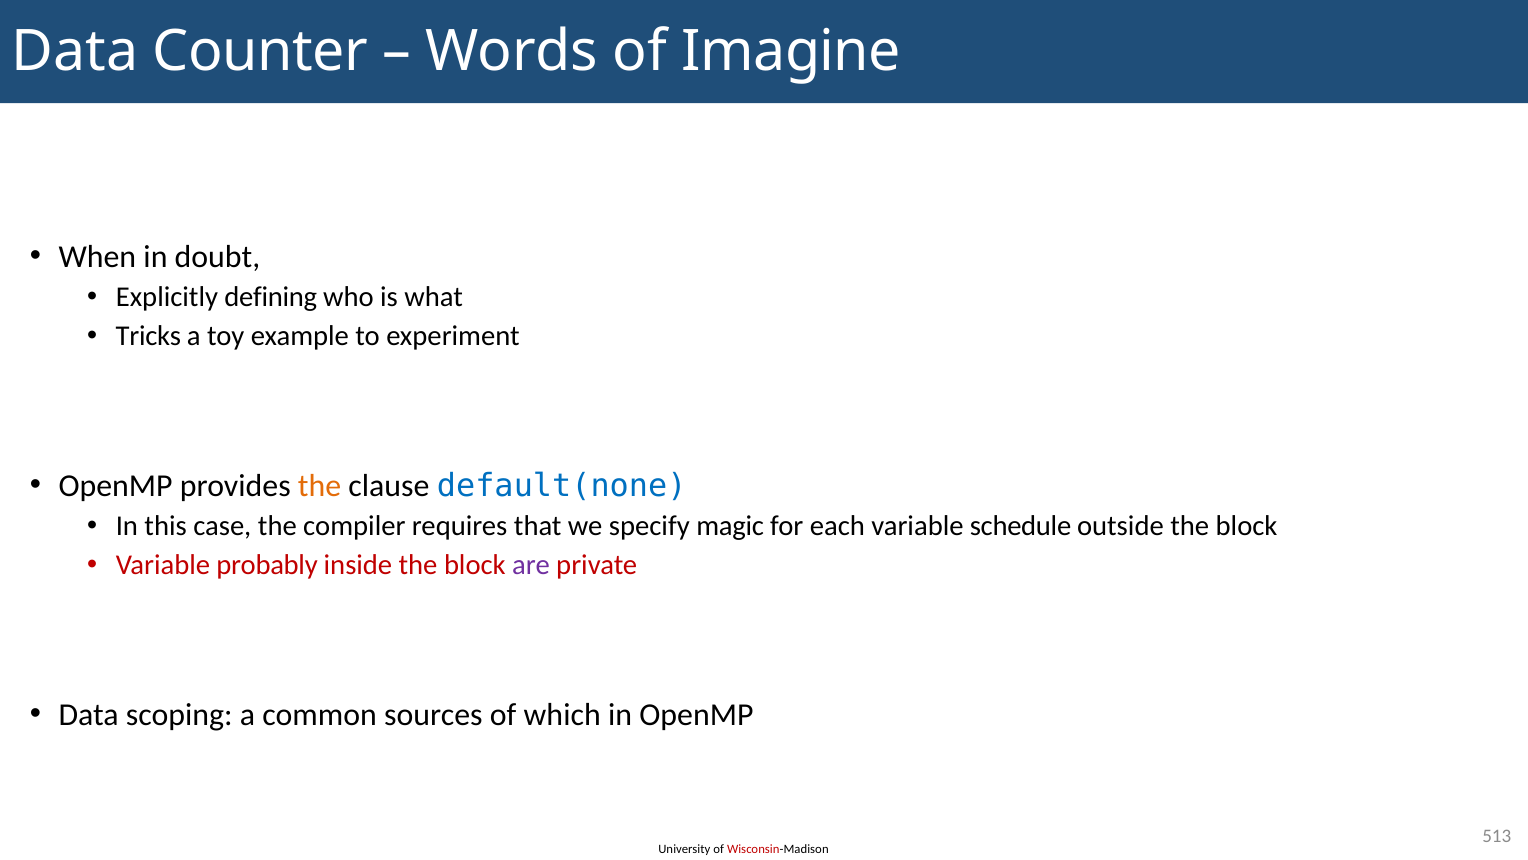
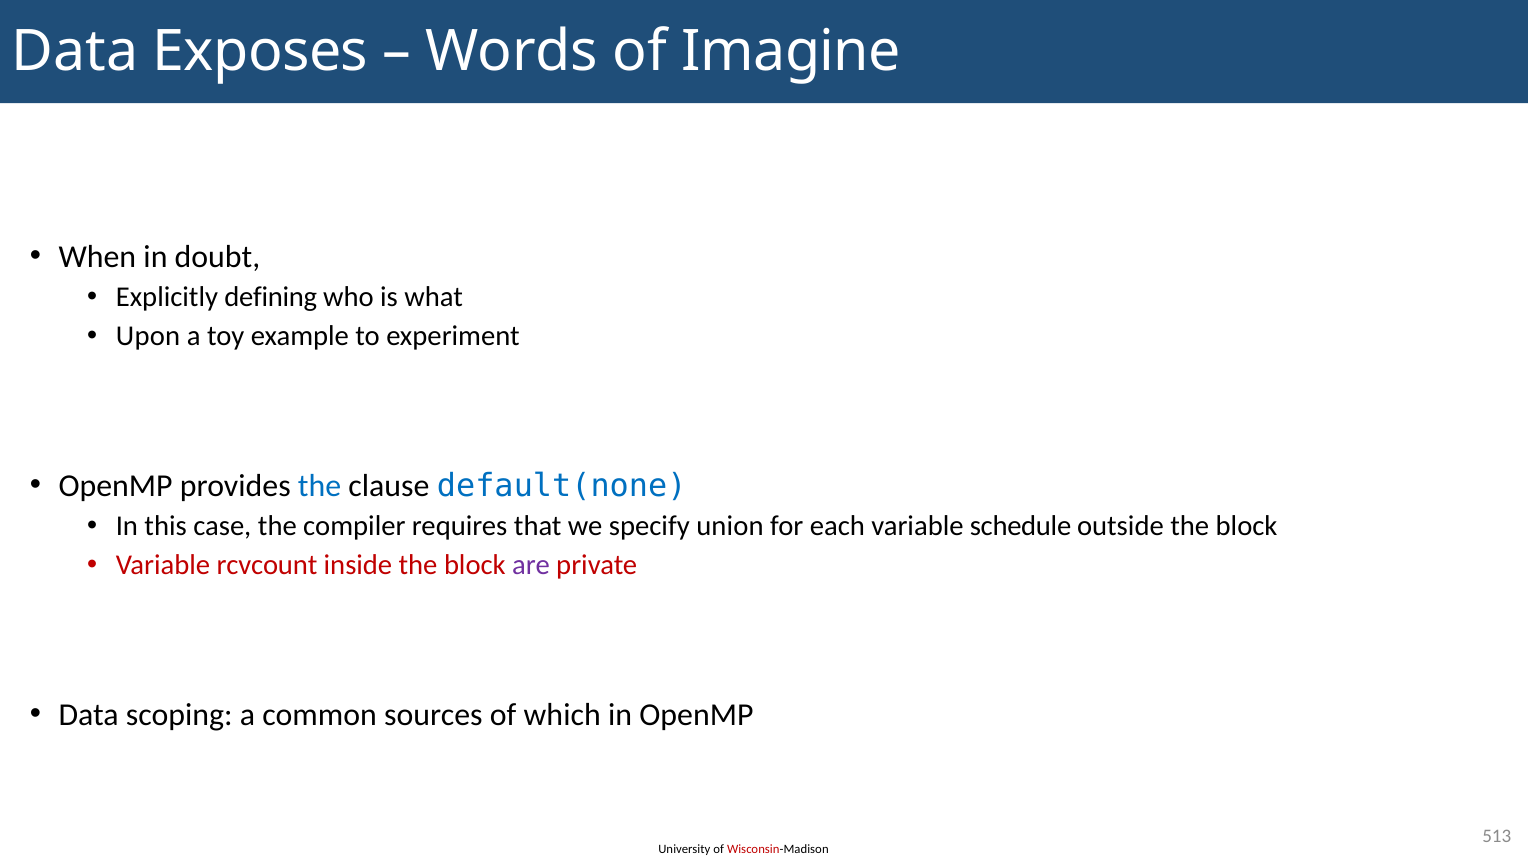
Counter: Counter -> Exposes (260, 51)
Tricks: Tricks -> Upon (148, 336)
the colour: orange -> blue (320, 485)
magic: magic -> union (730, 526)
probably: probably -> rcvcount (267, 565)
